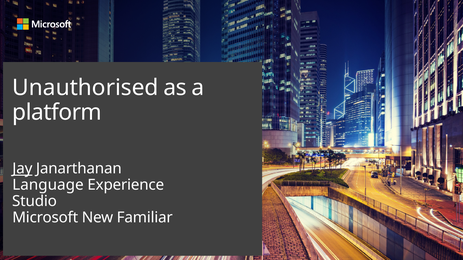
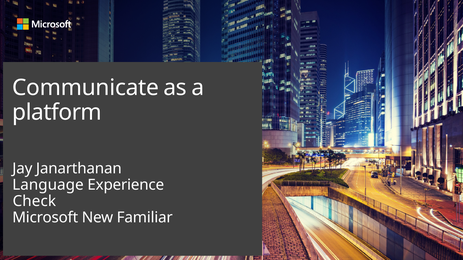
Unauthorised: Unauthorised -> Communicate (86, 88)
Jay underline: present -> none (22, 169)
Studio: Studio -> Check (34, 202)
